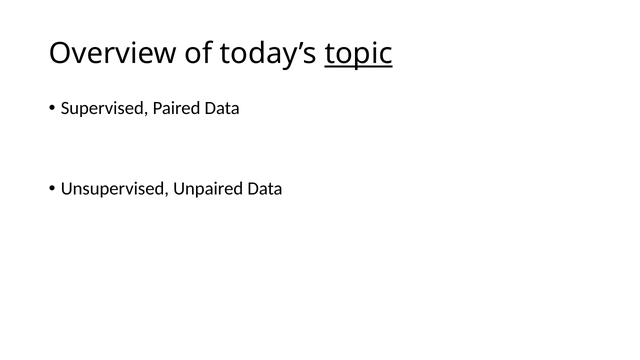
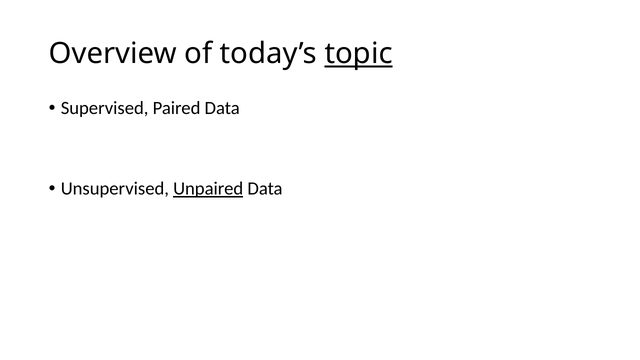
Unpaired underline: none -> present (208, 189)
